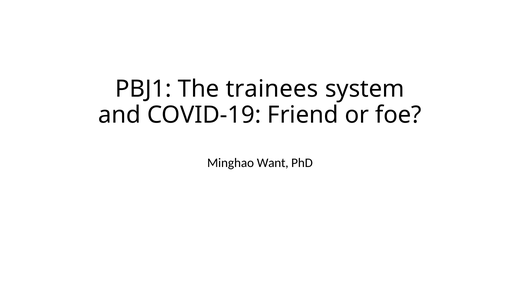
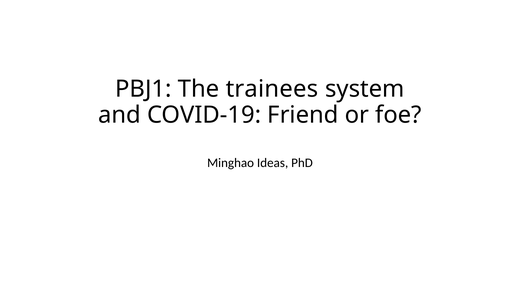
Want: Want -> Ideas (273, 163)
